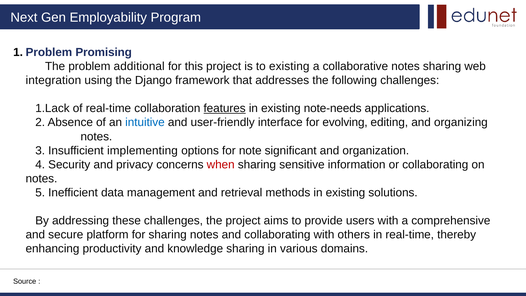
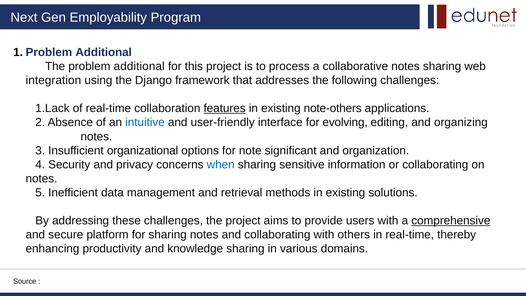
Promising: Promising -> Additional (104, 52)
to existing: existing -> process (289, 66)
note-needs: note-needs -> note-others (333, 108)
implementing: implementing -> organizational (143, 150)
when colour: red -> blue (221, 164)
comprehensive underline: none -> present (451, 221)
